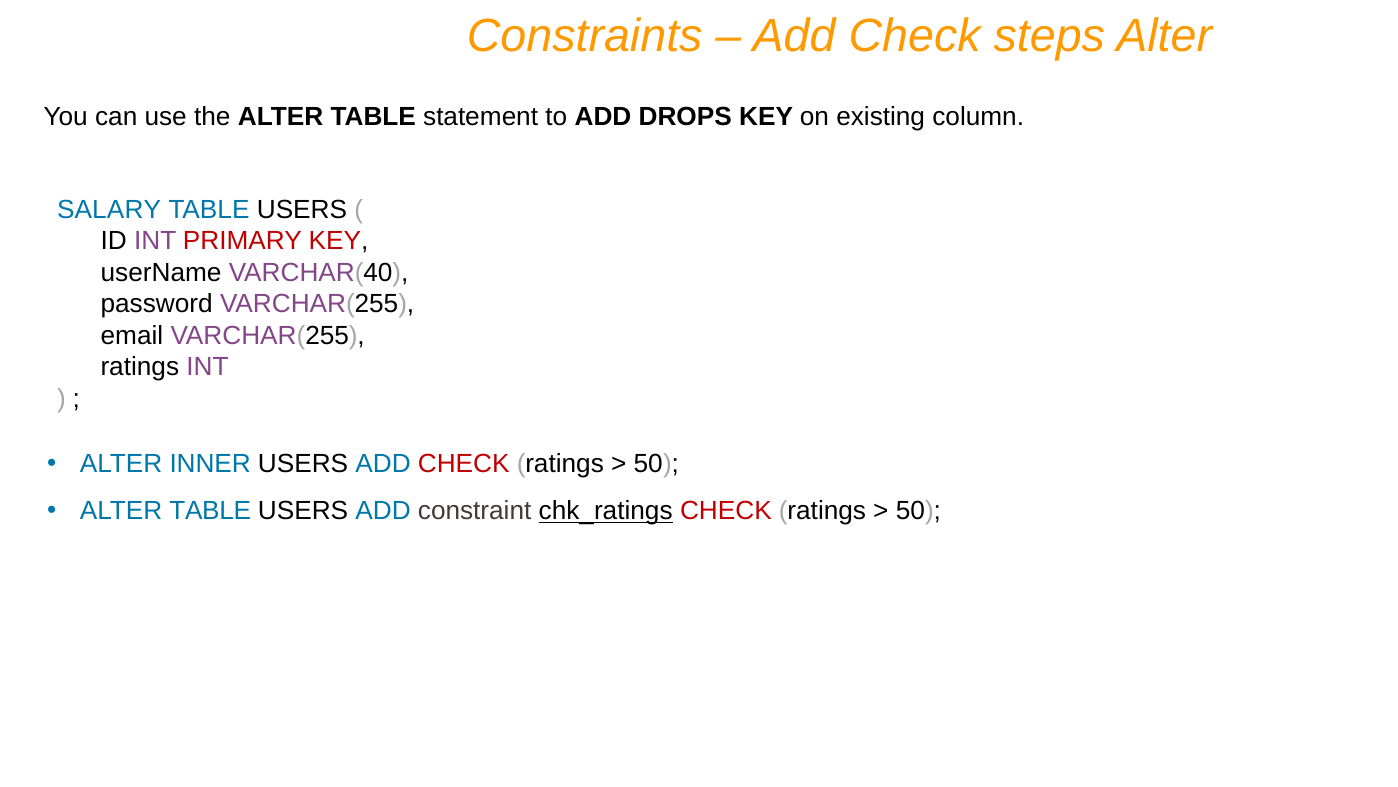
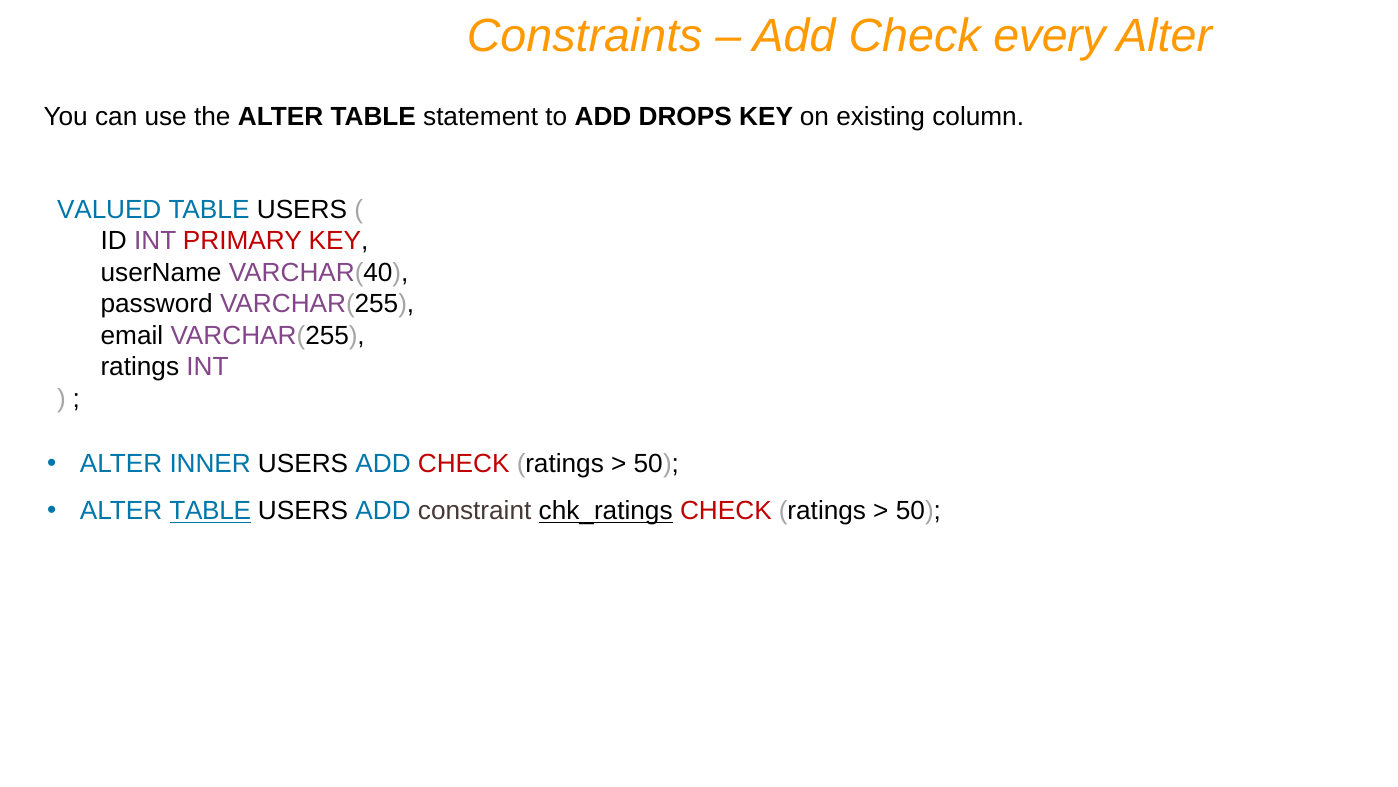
steps: steps -> every (1050, 36)
SALARY: SALARY -> VALUED (109, 209)
TABLE underline: none -> present (210, 511)
